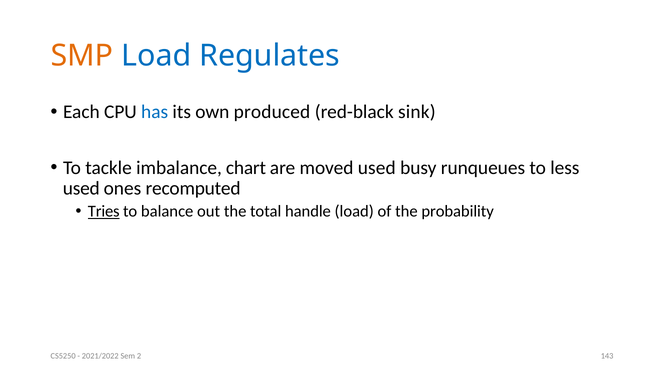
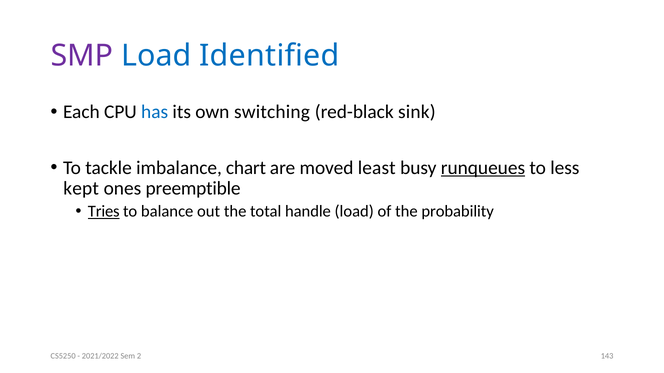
SMP colour: orange -> purple (82, 56)
Regulates: Regulates -> Identified (269, 56)
produced: produced -> switching (272, 112)
moved used: used -> least (377, 168)
runqueues underline: none -> present (483, 168)
used: used -> kept (81, 189)
recomputed: recomputed -> preemptible (193, 189)
